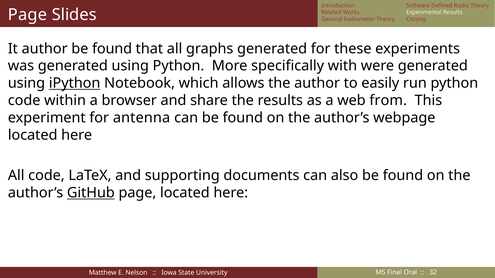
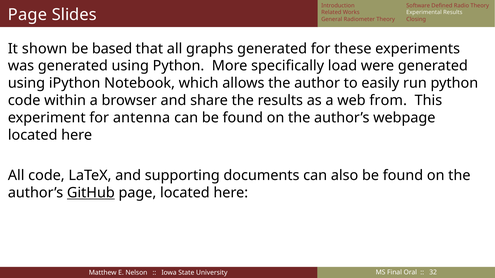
It author: author -> shown (45, 49)
found: found -> based (112, 49)
with: with -> load (343, 66)
iPython underline: present -> none (75, 83)
